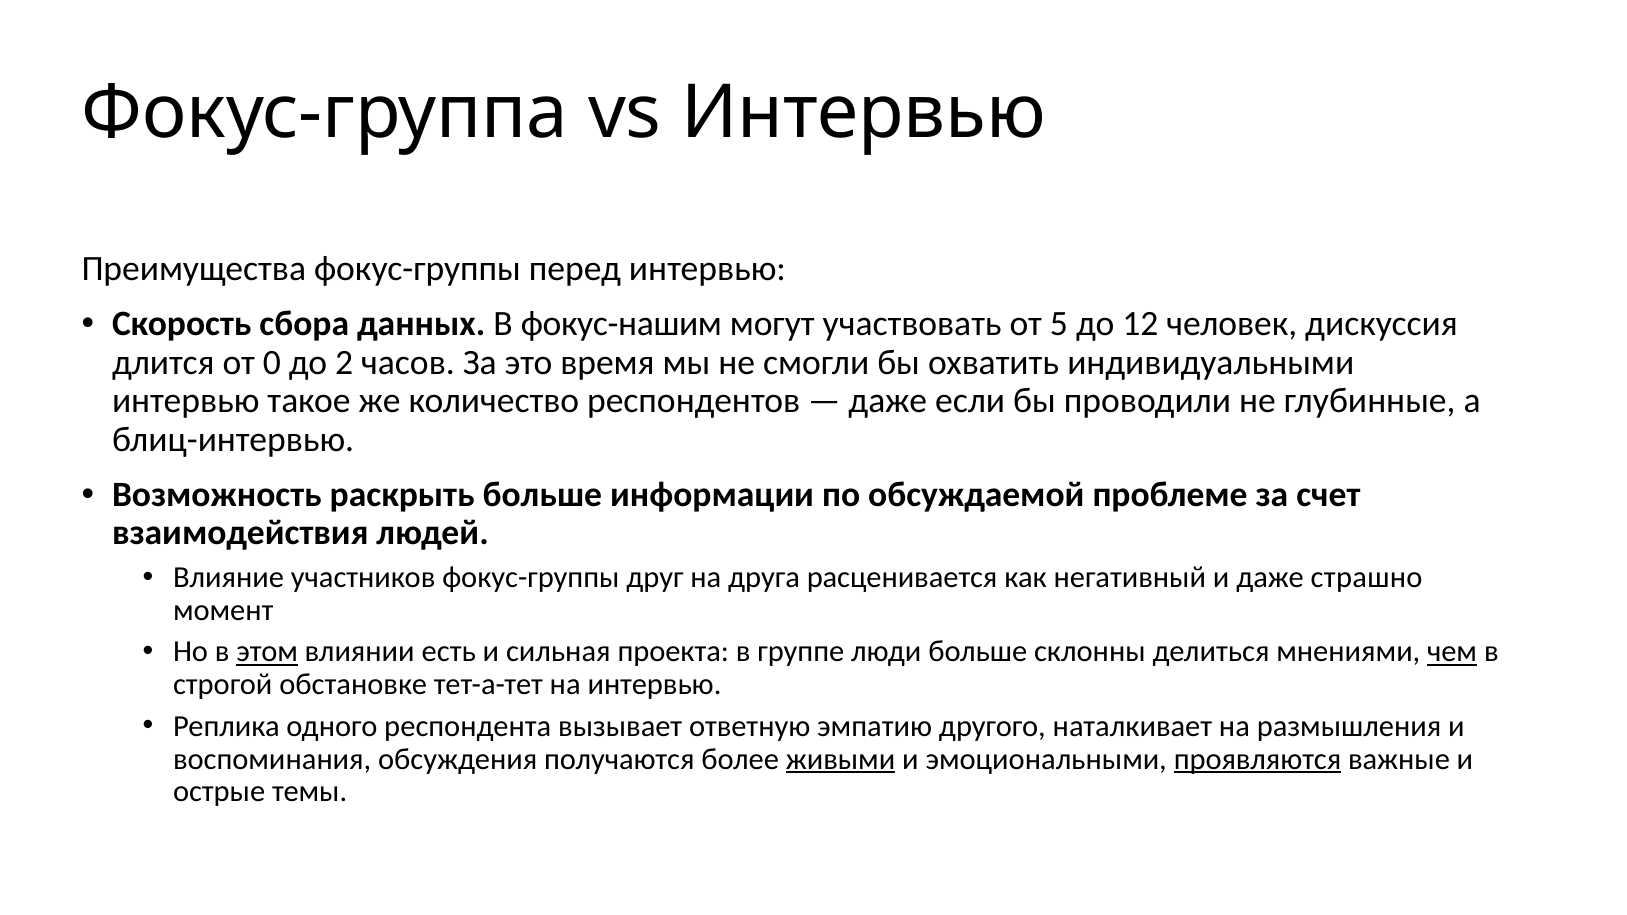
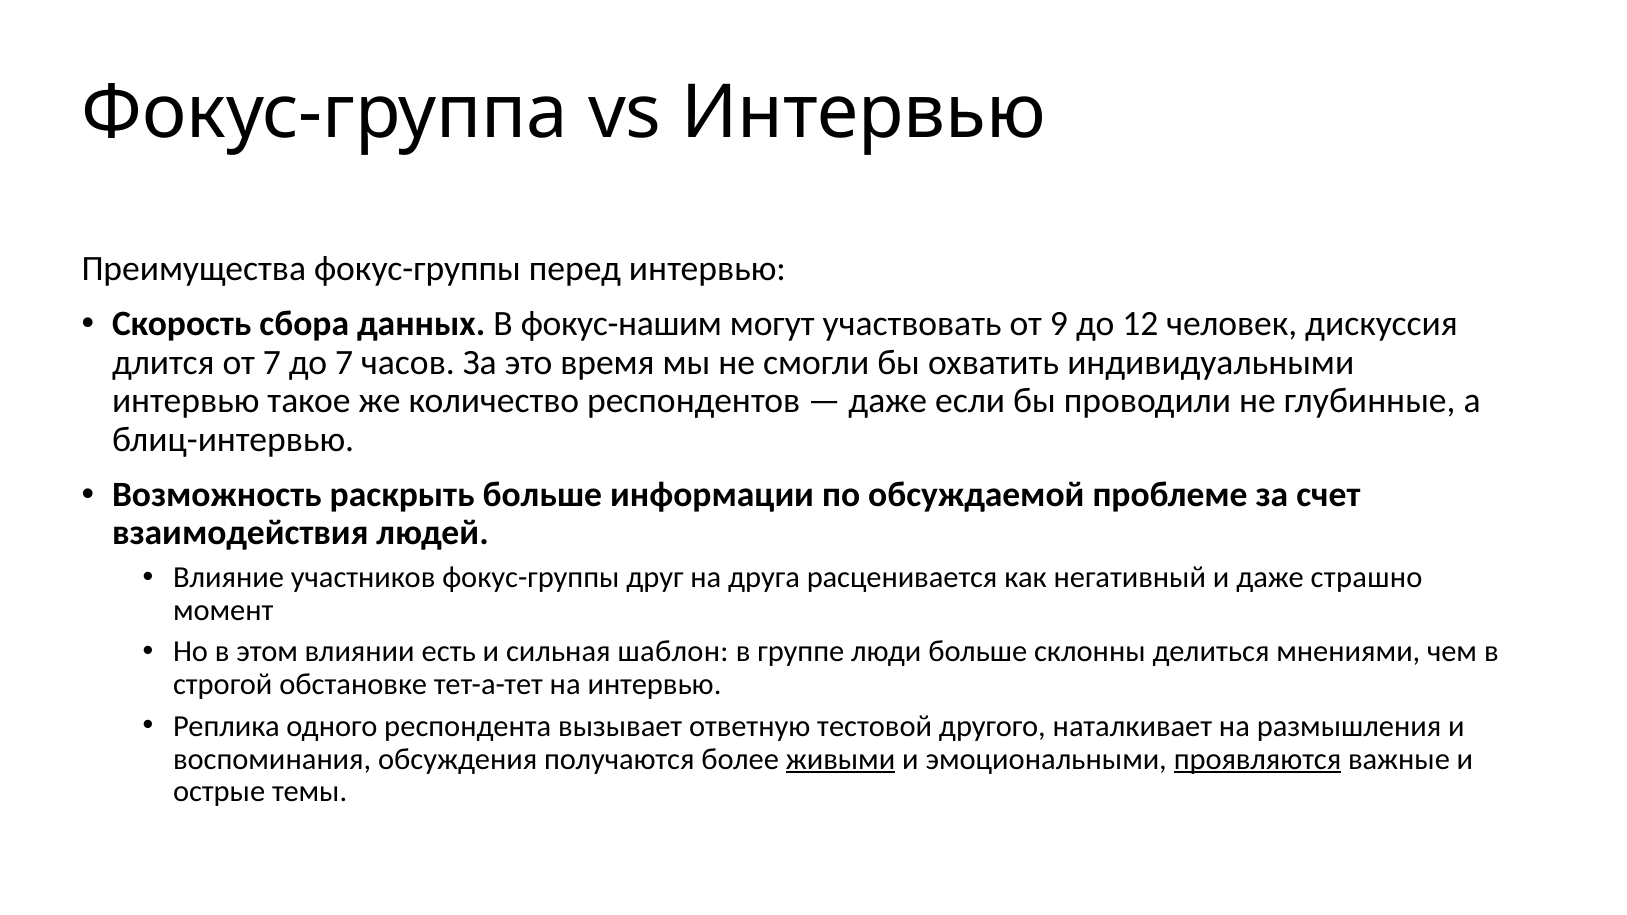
5: 5 -> 9 (1059, 324)
от 0: 0 -> 7 (272, 363)
до 2: 2 -> 7 (344, 363)
этом underline: present -> none (267, 652)
проекта: проекта -> шаблон (673, 652)
чем underline: present -> none (1452, 652)
эмпатию: эмпатию -> тестовой (875, 726)
